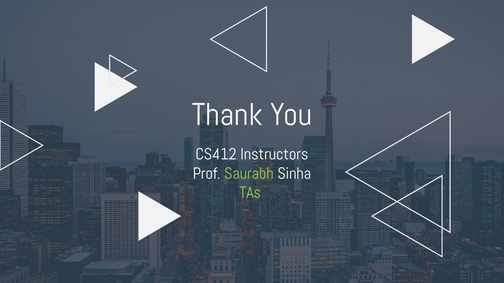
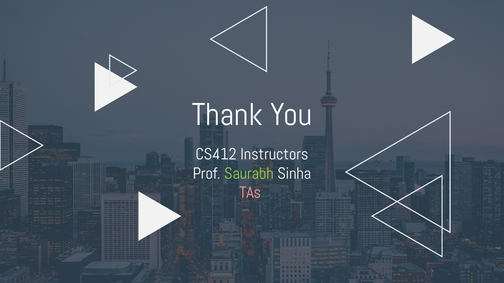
TAs colour: light green -> pink (250, 193)
